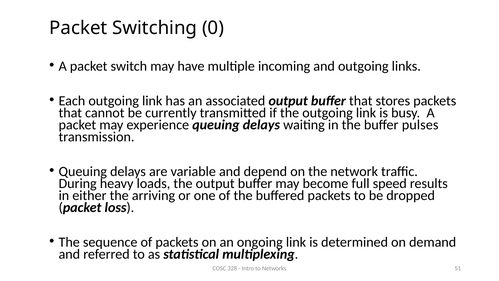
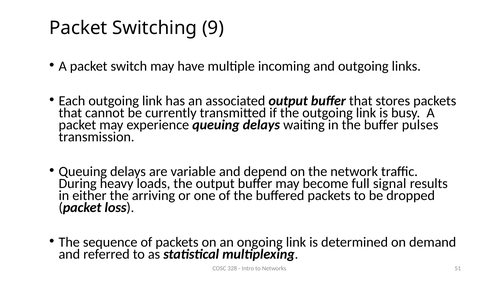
0: 0 -> 9 (213, 28)
speed: speed -> signal (390, 183)
